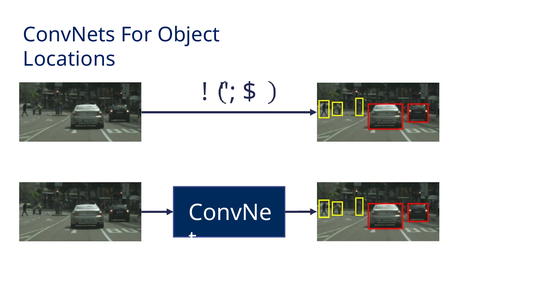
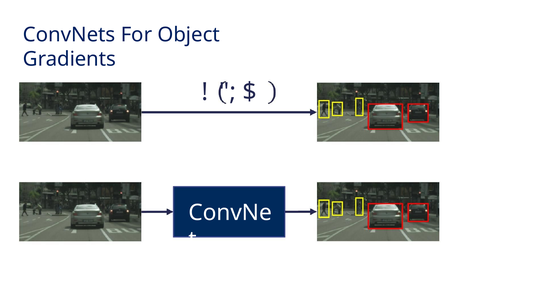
Locations: Locations -> Gradients (69, 59)
